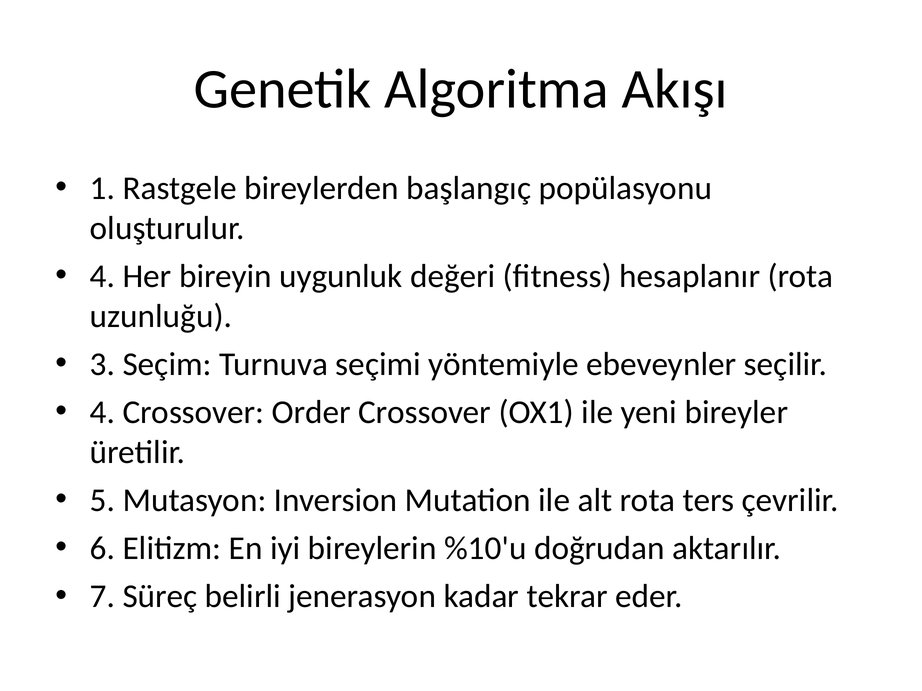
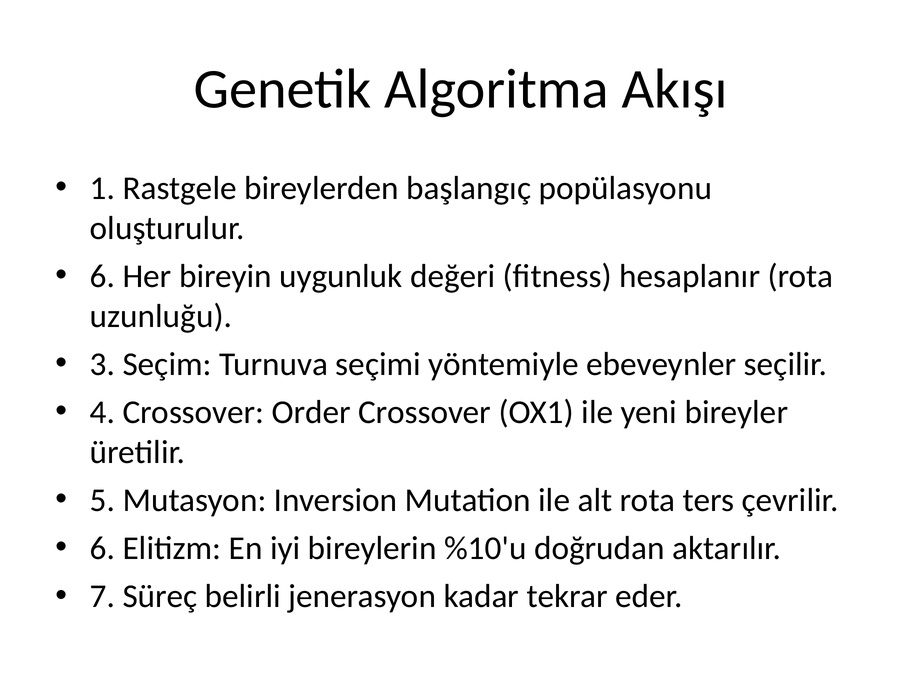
4: 4 -> 6 (103, 276)
